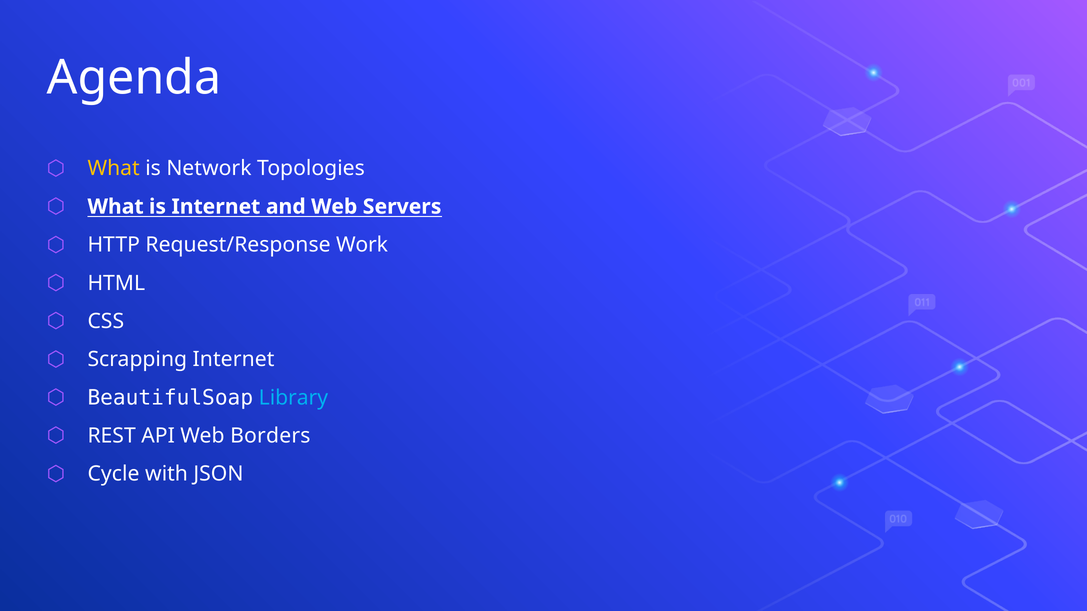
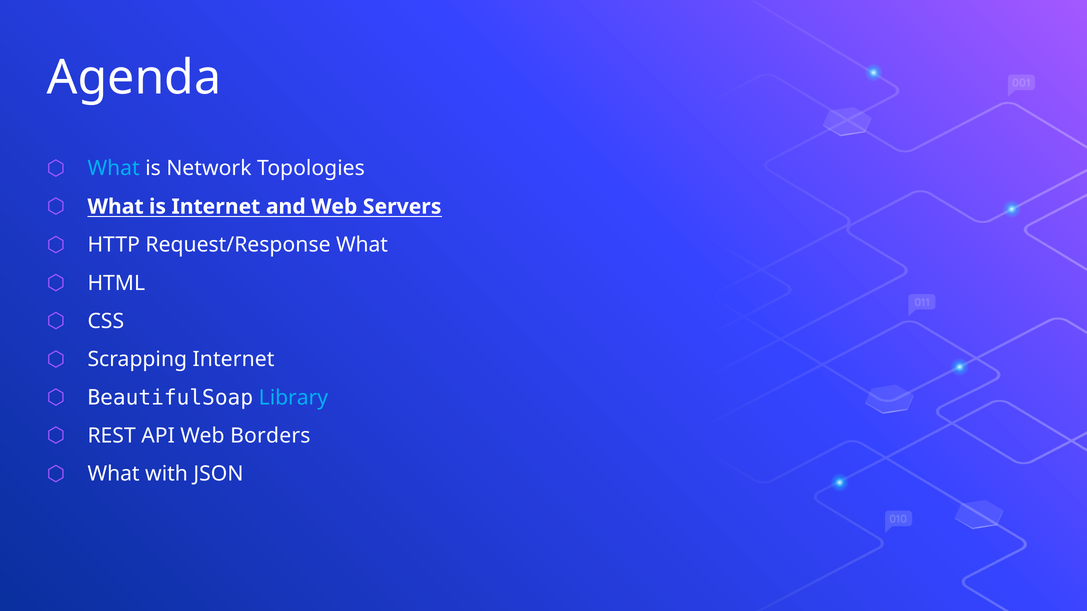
What colour: yellow -> light blue (114, 169)
Request/Response Work: Work -> What (362, 245)
Cycle: Cycle -> What (114, 474)
